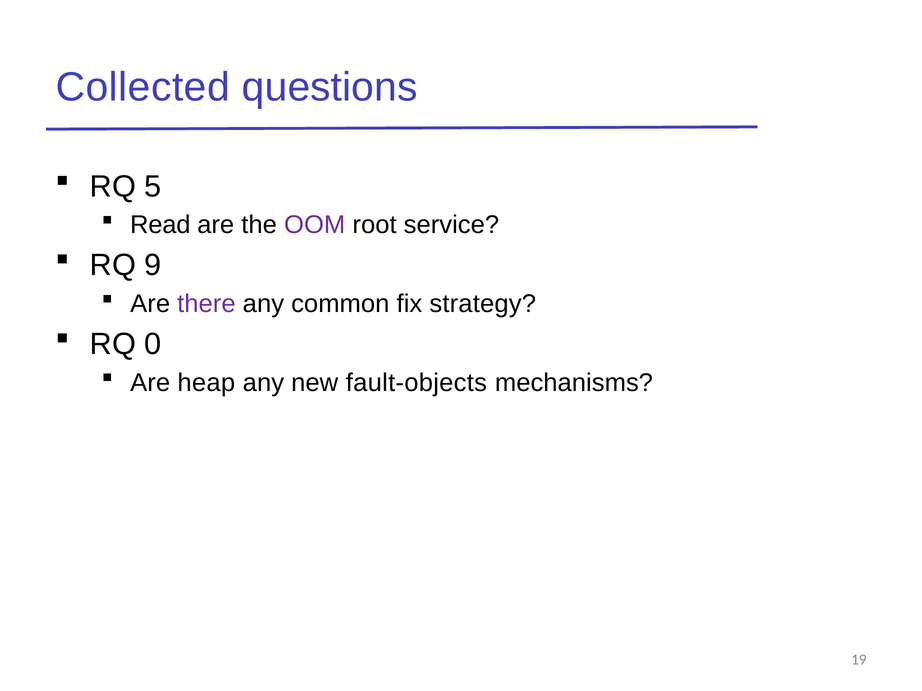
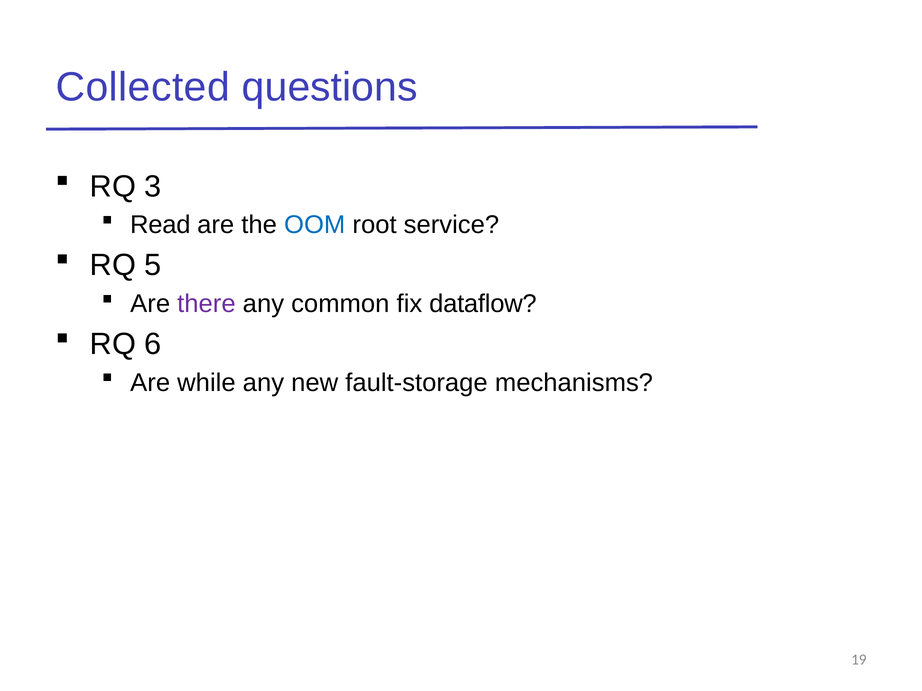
5: 5 -> 3 (153, 187)
OOM colour: purple -> blue (315, 225)
9: 9 -> 5 (153, 265)
strategy: strategy -> dataflow (483, 304)
0: 0 -> 6 (153, 344)
heap: heap -> while (206, 383)
fault-objects: fault-objects -> fault-storage (417, 383)
